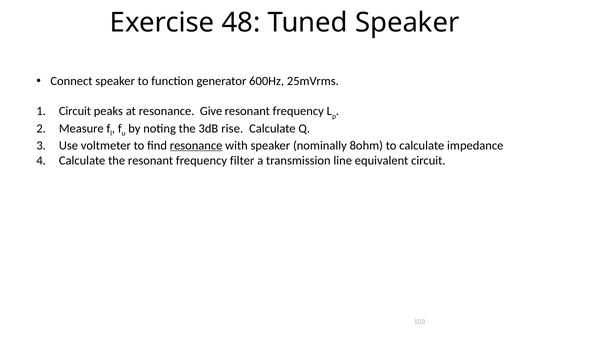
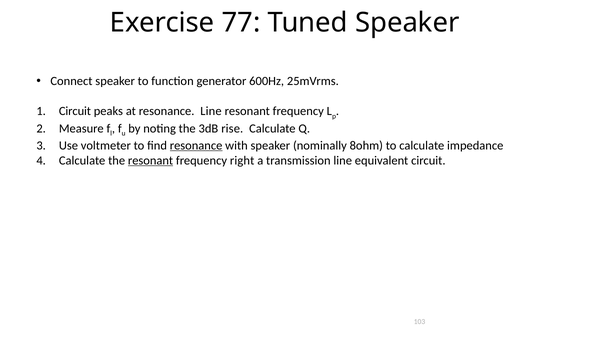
48: 48 -> 77 (241, 22)
resonance Give: Give -> Line (211, 112)
resonant underline: none -> present (151, 161)
filter: filter -> right (242, 161)
